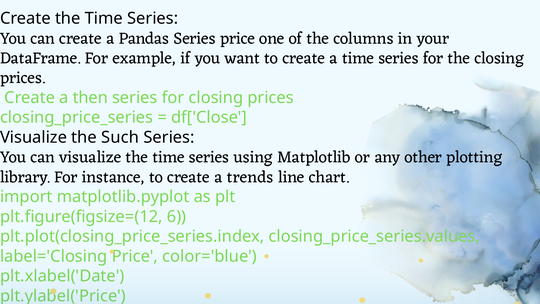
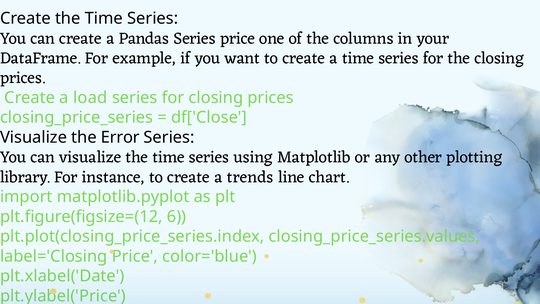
then: then -> load (90, 98)
Such: Such -> Error (120, 137)
